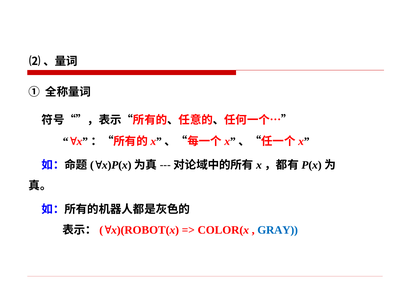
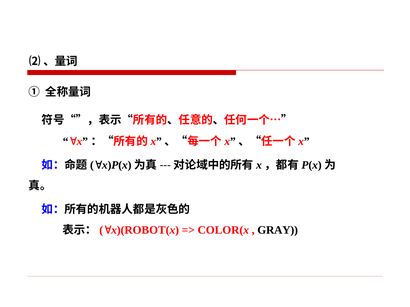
GRAY colour: blue -> black (278, 230)
